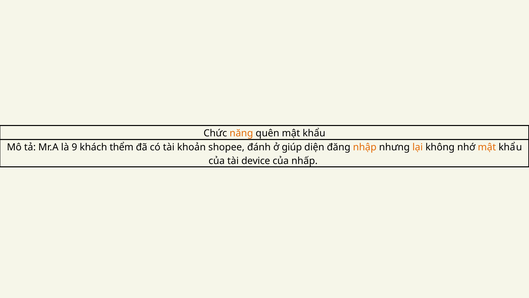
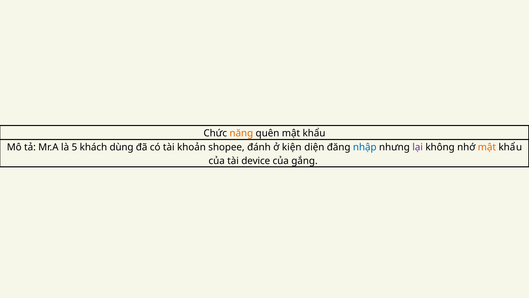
9: 9 -> 5 (74, 147)
thểm: thểm -> dùng (122, 147)
giúp: giúp -> kiện (292, 147)
nhập colour: orange -> blue (365, 147)
lại colour: orange -> purple (418, 147)
nhấp: nhấp -> gắng (305, 161)
